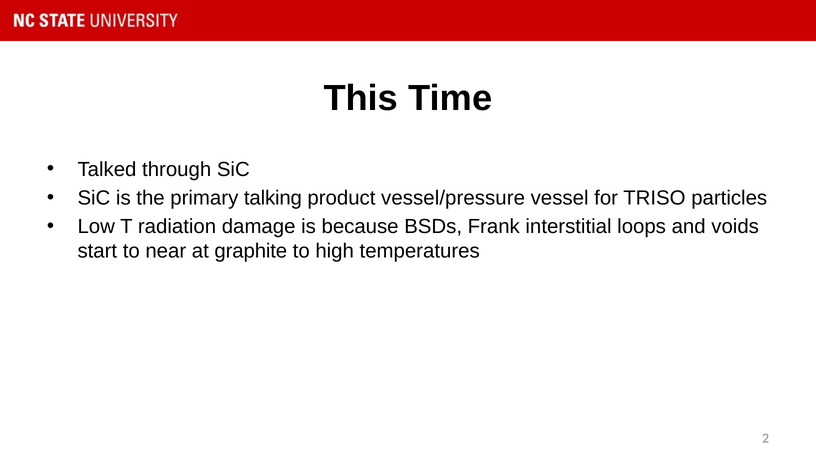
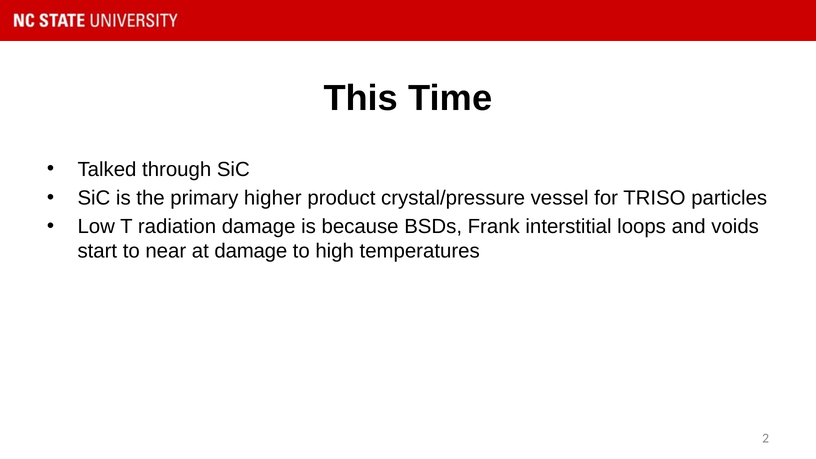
talking: talking -> higher (273, 198)
vessel/pressure: vessel/pressure -> crystal/pressure (453, 198)
at graphite: graphite -> damage (251, 251)
